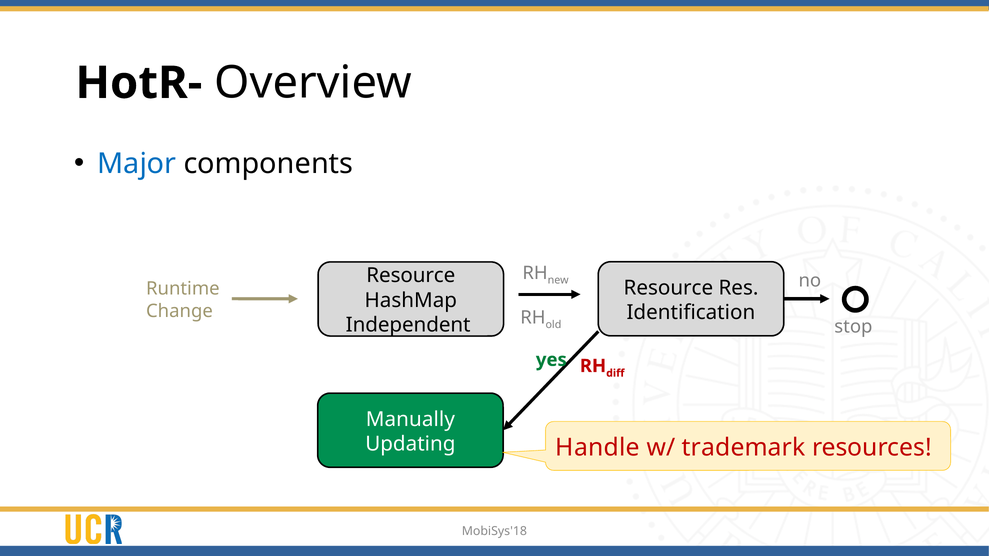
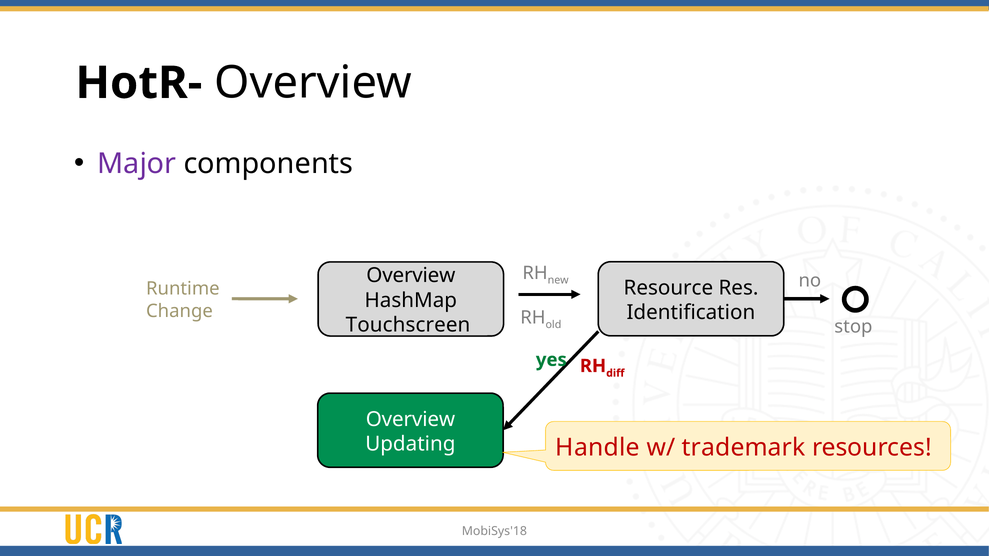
Major colour: blue -> purple (137, 164)
Resource: Resource -> Overview (411, 276)
Independent: Independent -> Touchscreen (408, 325)
Manually: Manually -> Overview (410, 420)
